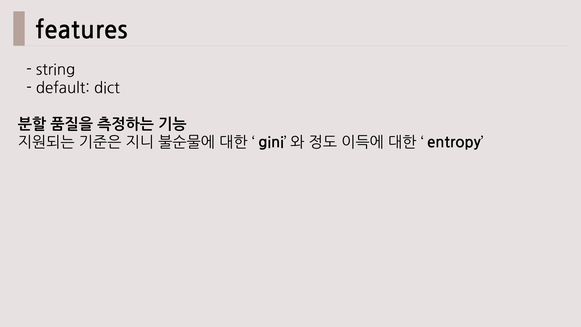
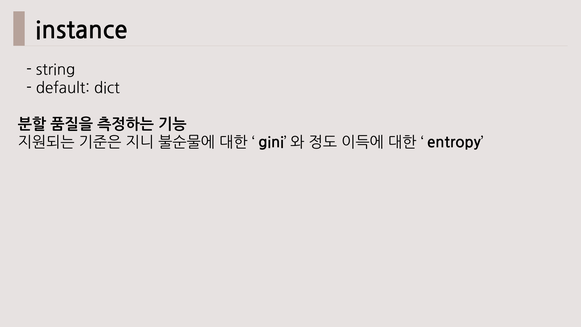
features: features -> instance (82, 30)
